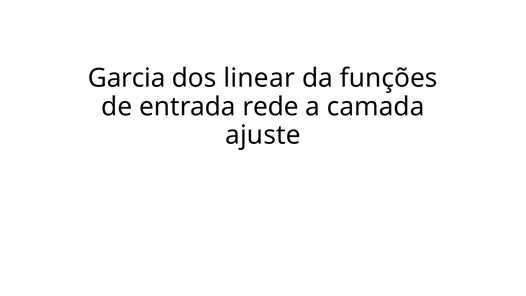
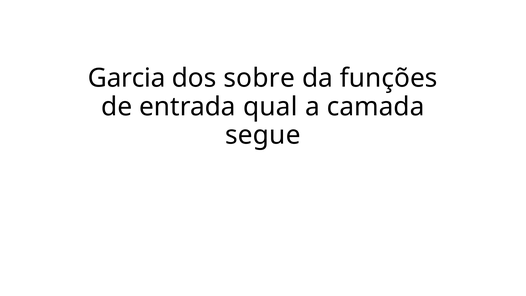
linear: linear -> sobre (259, 78)
rede: rede -> qual (270, 107)
ajuste: ajuste -> segue (263, 135)
